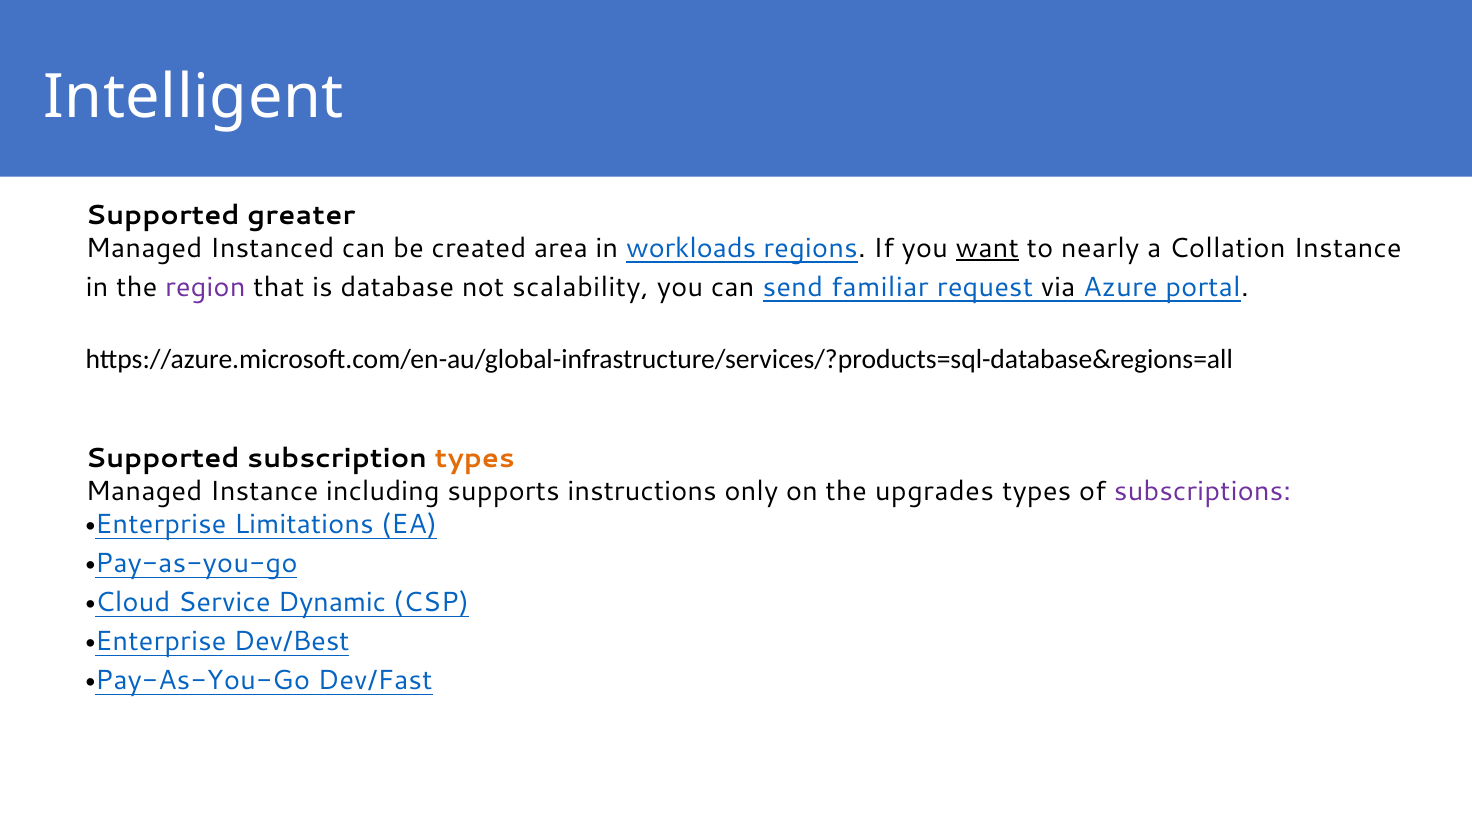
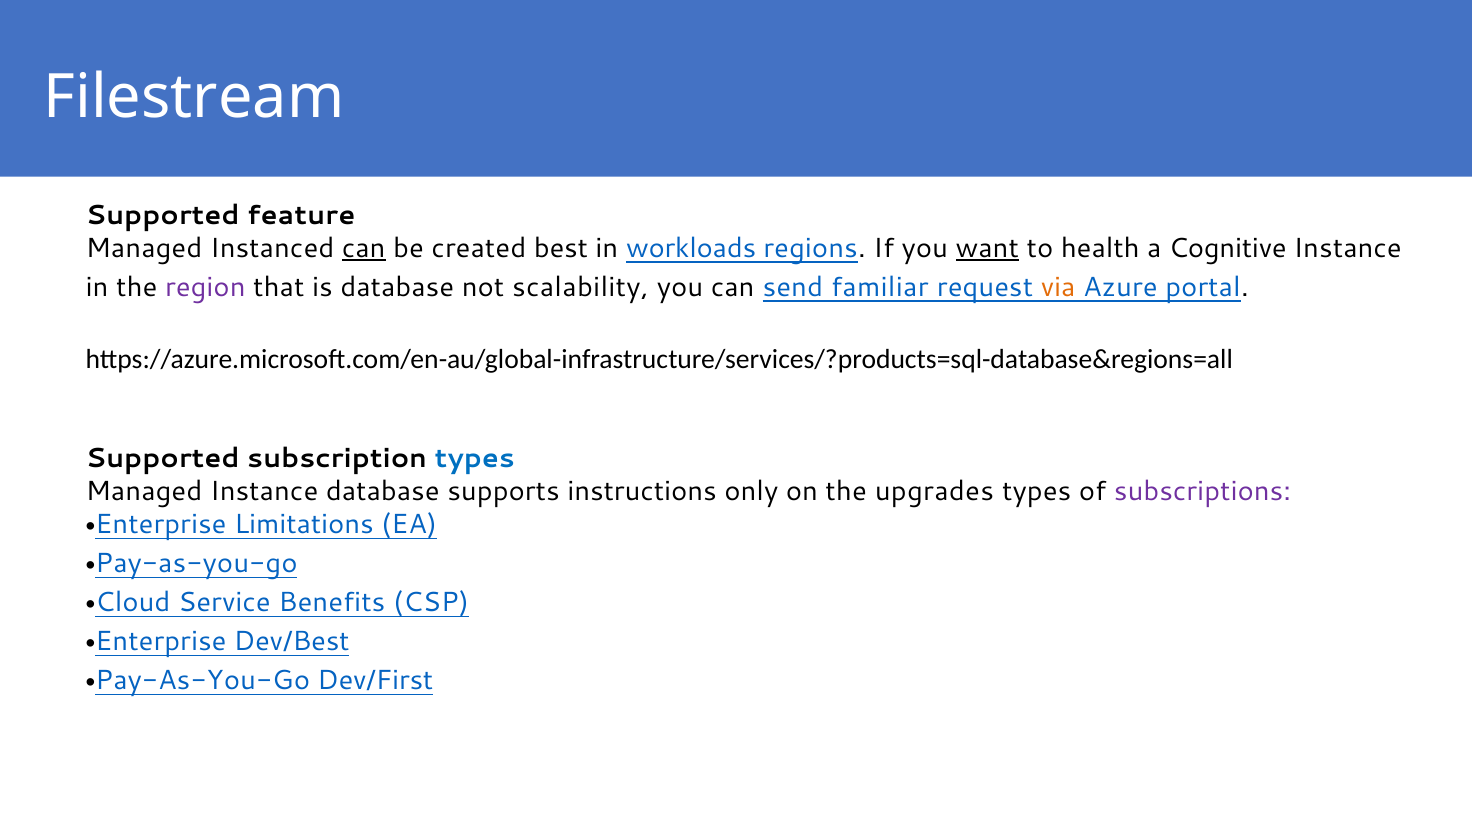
Intelligent: Intelligent -> Filestream (194, 97)
greater: greater -> feature (301, 215)
can underline: none -> present (364, 248)
area: area -> best (561, 248)
nearly: nearly -> health (1100, 248)
Collation: Collation -> Cognitive (1228, 248)
via colour: black -> orange (1058, 287)
types colour: orange -> blue (475, 459)
Instance including: including -> database (383, 492)
Dynamic: Dynamic -> Benefits (332, 603)
Dev/Fast: Dev/Fast -> Dev/First (375, 681)
